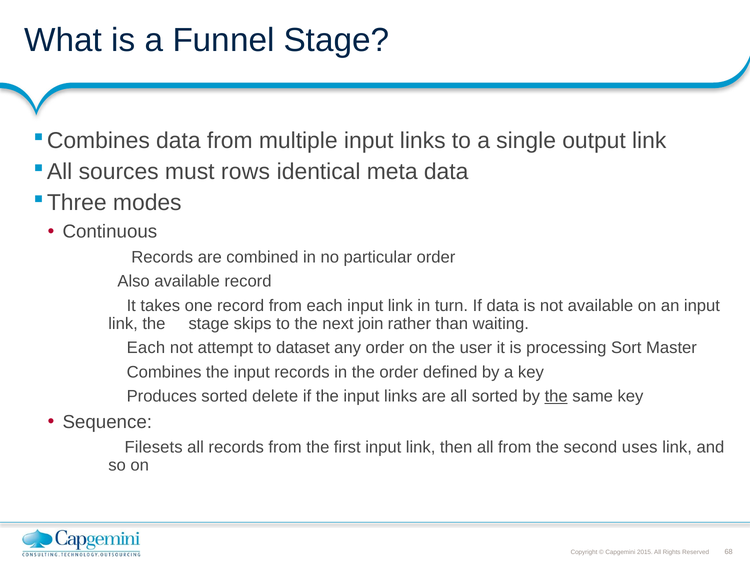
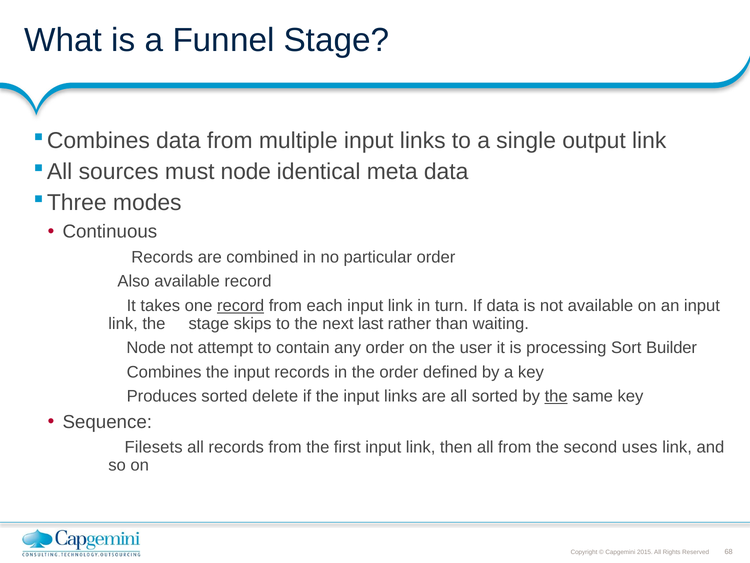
must rows: rows -> node (246, 172)
record underline: none -> present (241, 305)
join: join -> last (371, 323)
Each: Each -> Node (146, 348)
dataset: dataset -> contain (303, 348)
Master: Master -> Builder (672, 348)
